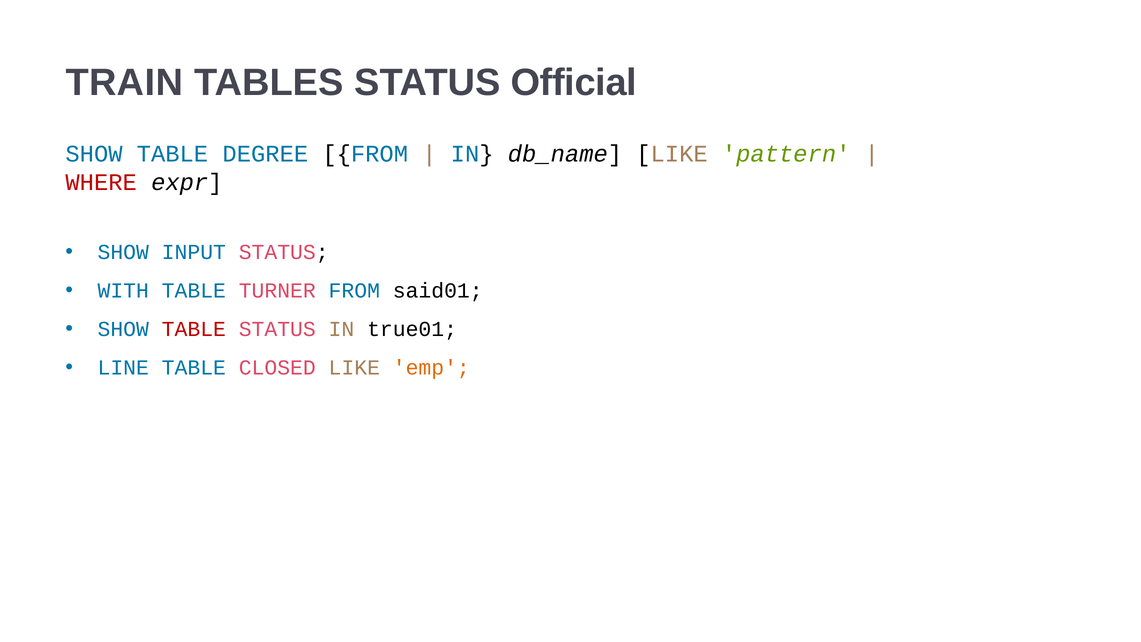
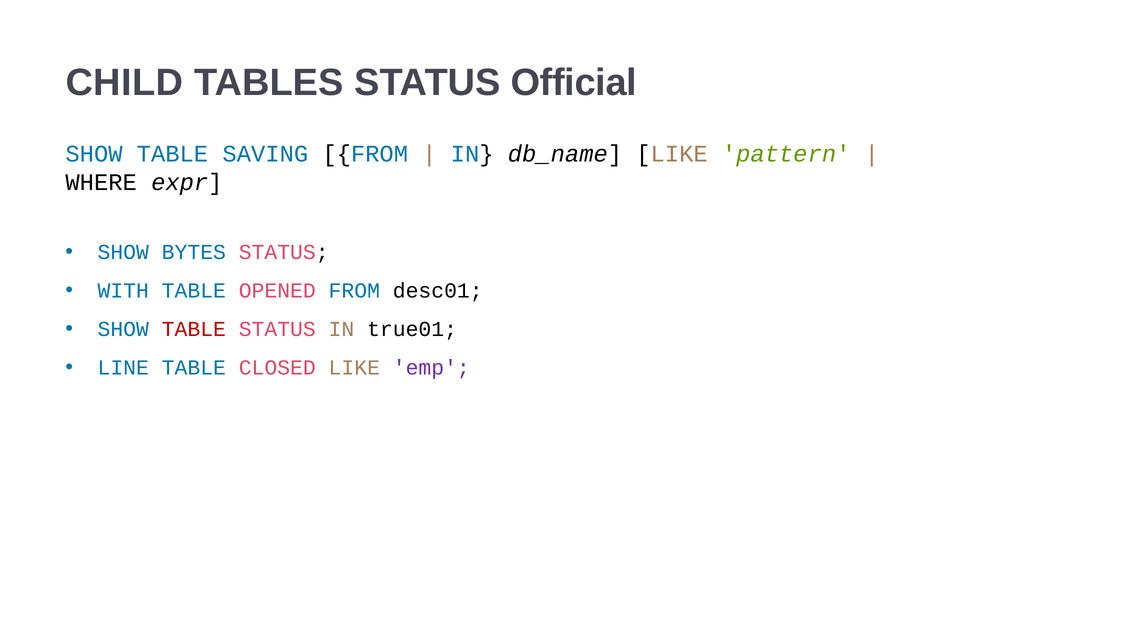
TRAIN: TRAIN -> CHILD (124, 83)
DEGREE: DEGREE -> SAVING (265, 154)
WHERE colour: red -> black (101, 182)
INPUT: INPUT -> BYTES (194, 252)
TURNER: TURNER -> OPENED (277, 291)
said01: said01 -> desc01 (438, 291)
emp colour: orange -> purple (431, 368)
